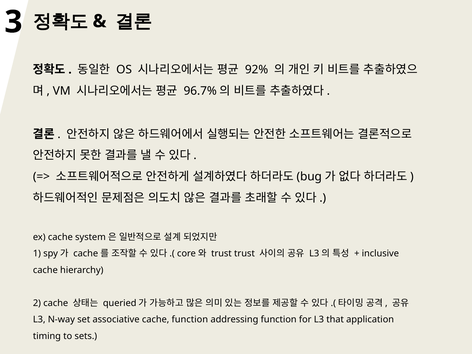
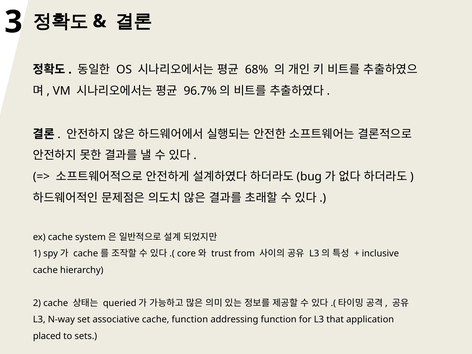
92%: 92% -> 68% (257, 70)
trust trust: trust -> from (245, 254)
timing: timing -> placed (47, 336)
